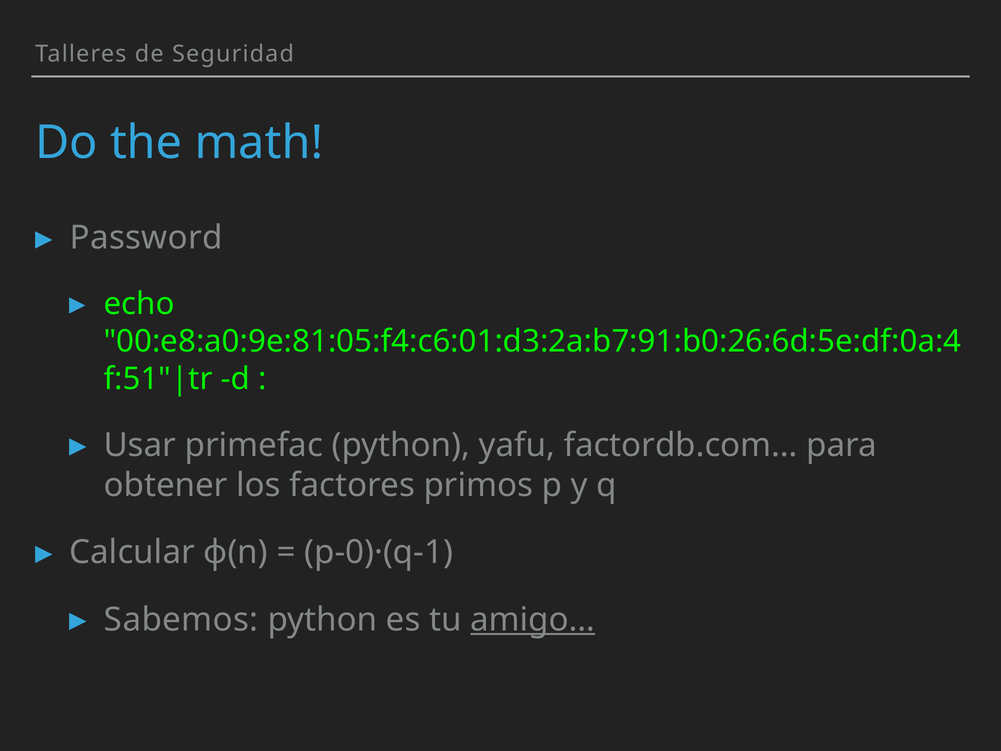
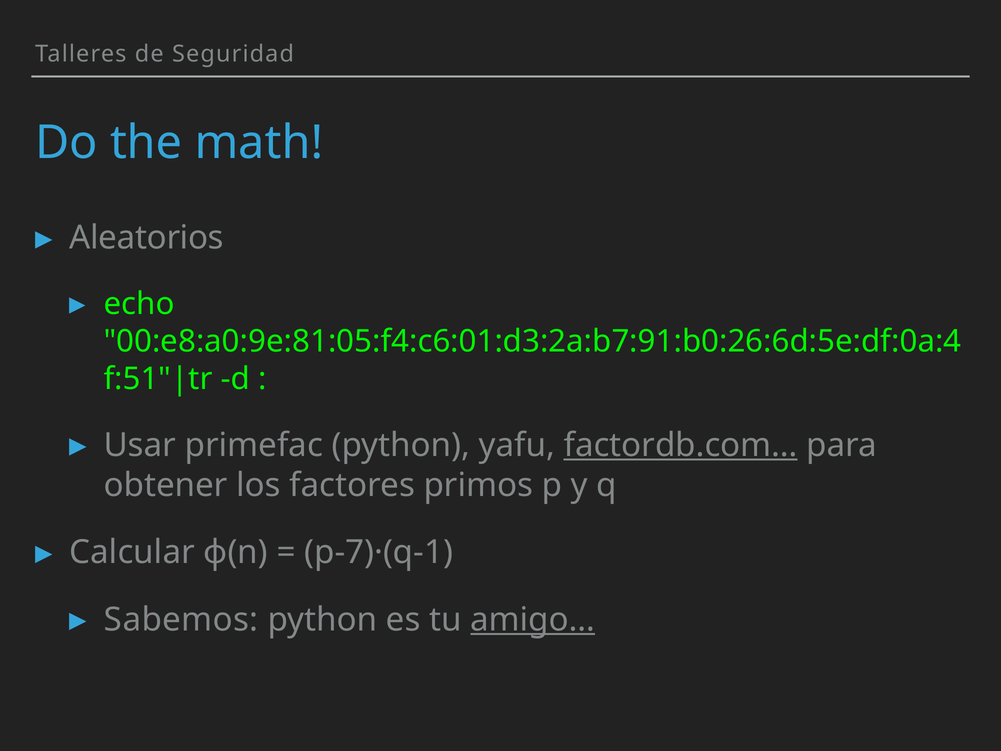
Password: Password -> Aleatorios (147, 238)
factordb.com… underline: none -> present (681, 445)
p-0)·(q-1: p-0)·(q-1 -> p-7)·(q-1 (379, 552)
